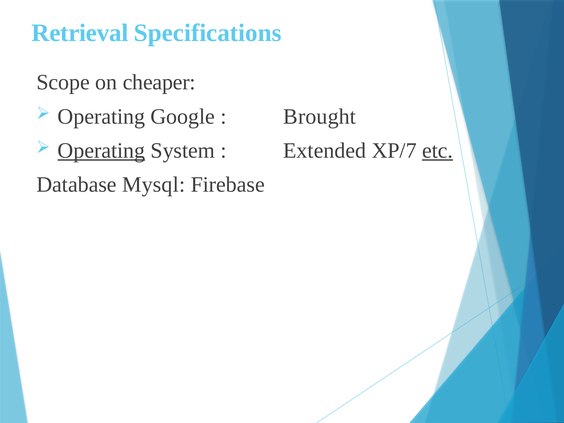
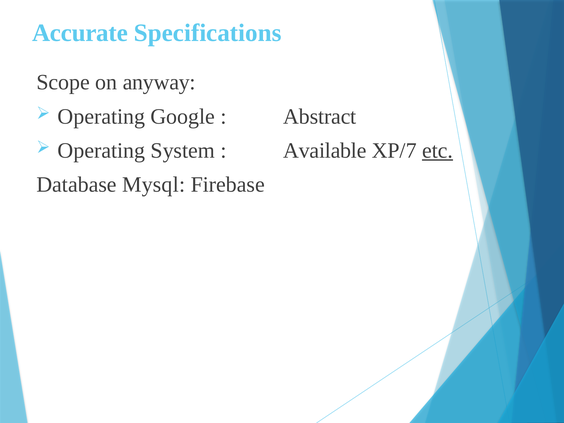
Retrieval: Retrieval -> Accurate (80, 33)
cheaper: cheaper -> anyway (159, 82)
Brought: Brought -> Abstract (320, 117)
Operating underline: present -> none (101, 151)
Extended: Extended -> Available (325, 151)
